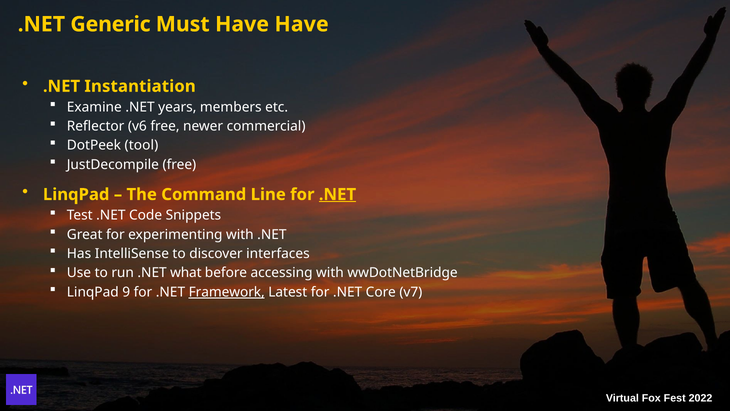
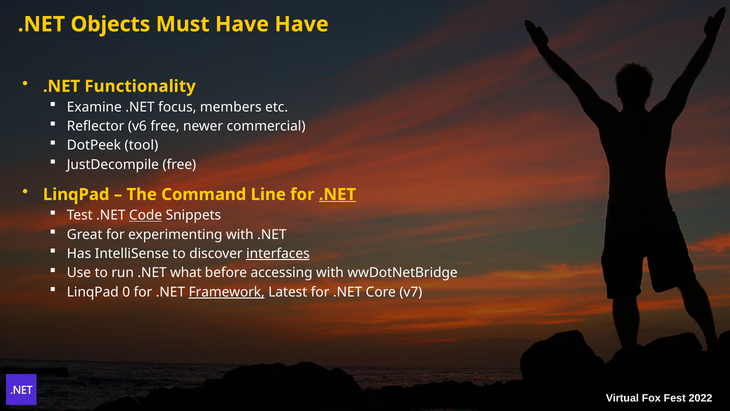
Generic: Generic -> Objects (110, 24)
Instantiation: Instantiation -> Functionality (140, 86)
years: years -> focus (177, 107)
Code underline: none -> present (146, 215)
interfaces underline: none -> present (278, 253)
9: 9 -> 0 (126, 292)
